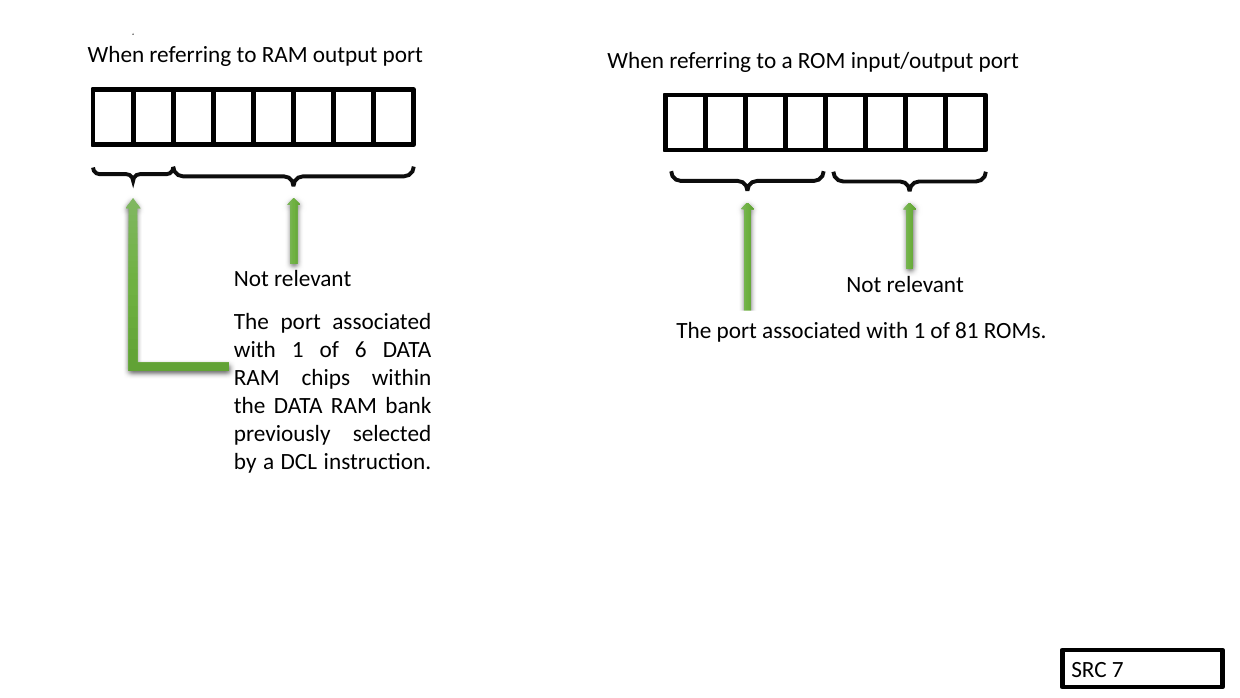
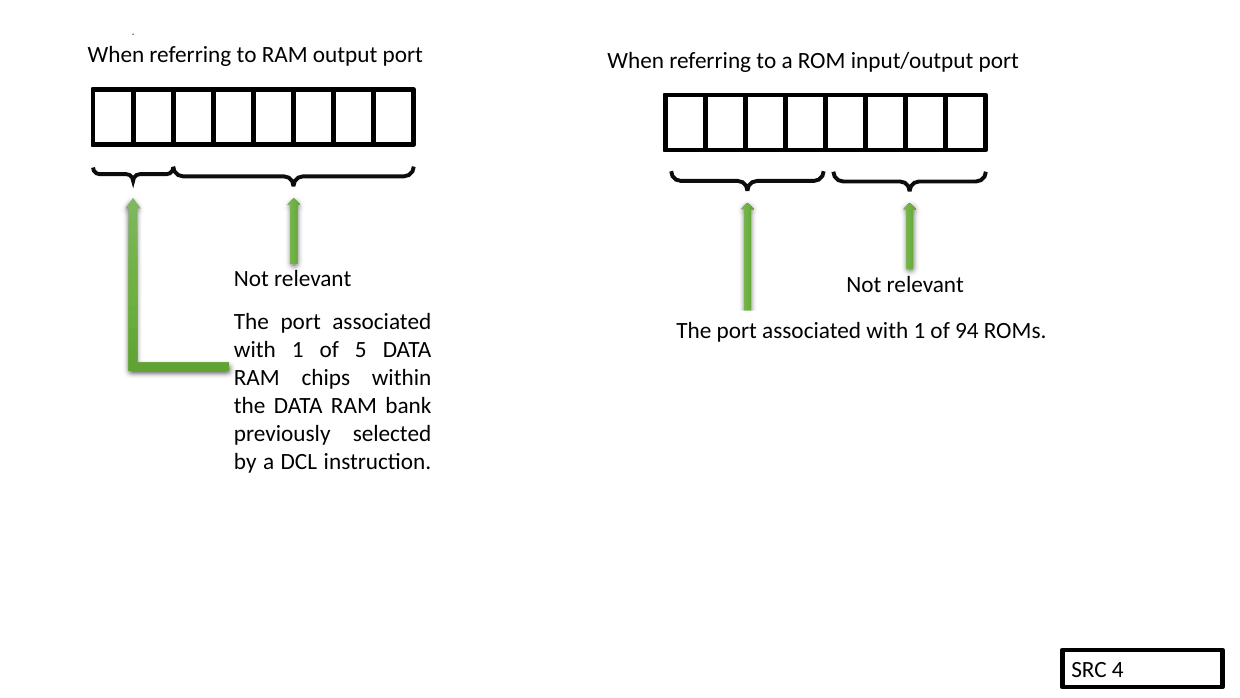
81: 81 -> 94 (967, 330)
6: 6 -> 5 (361, 350)
7: 7 -> 4 (1118, 670)
